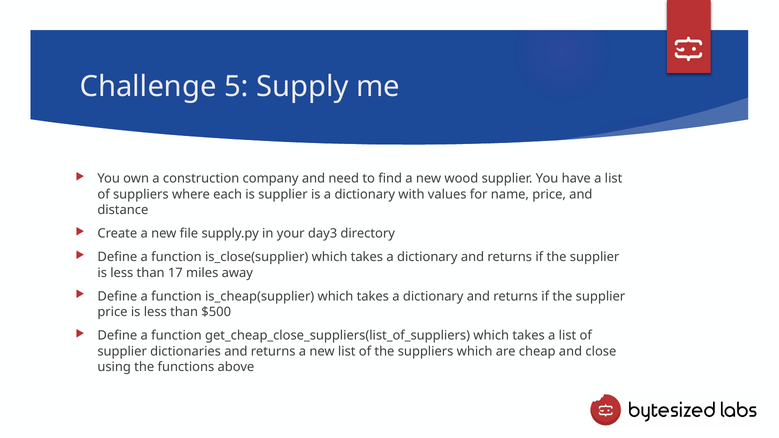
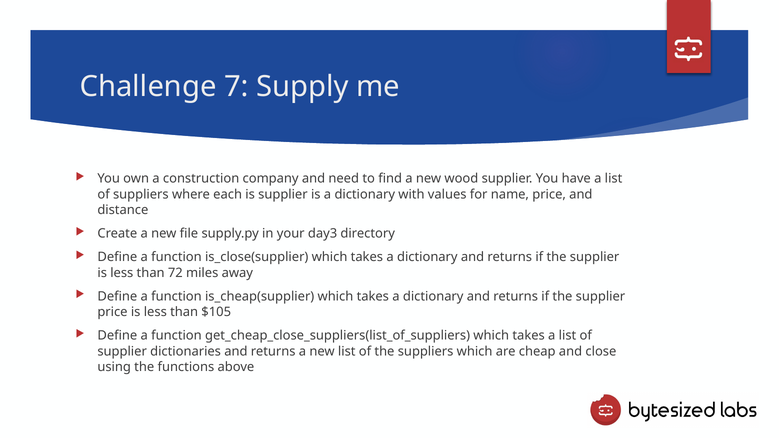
5: 5 -> 7 (236, 87)
17: 17 -> 72 (175, 273)
$500: $500 -> $105 (216, 312)
